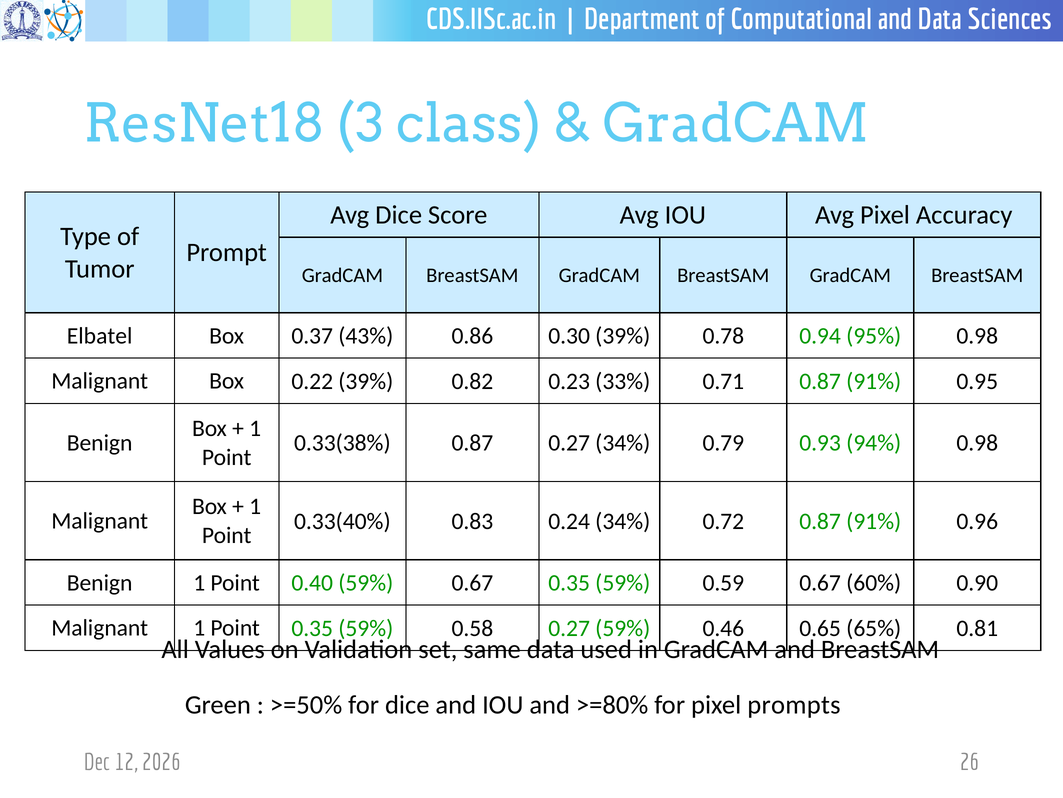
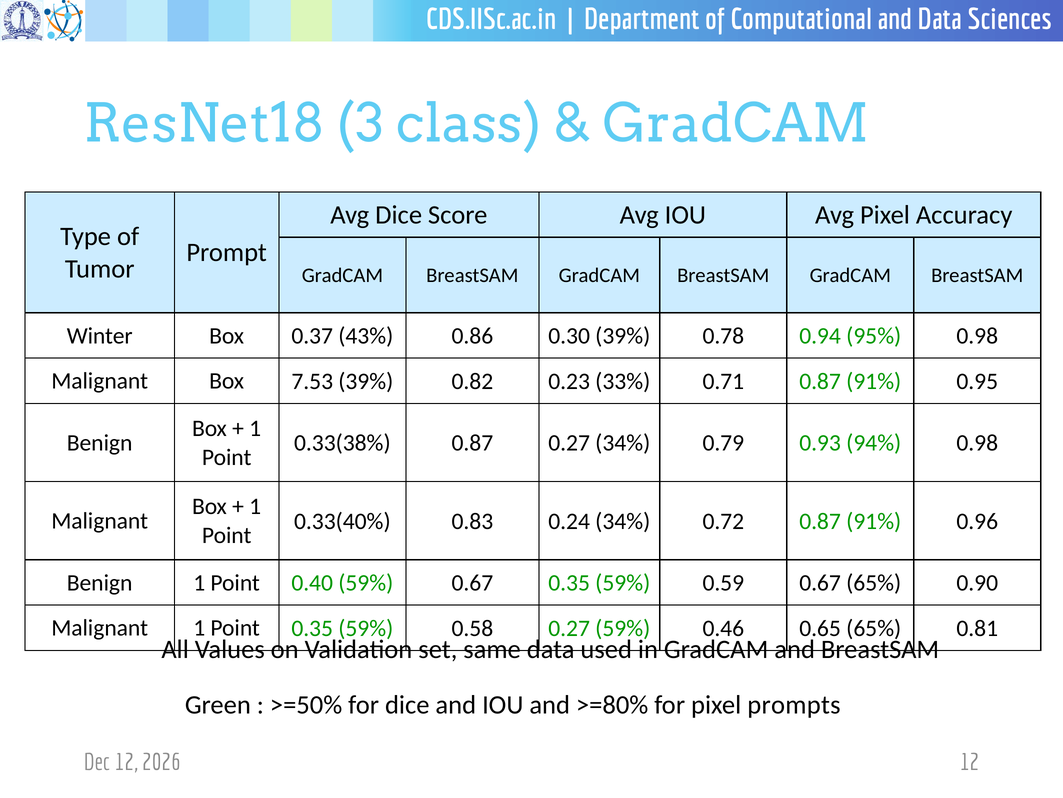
Elbatel: Elbatel -> Winter (100, 335)
0.22: 0.22 -> 7.53 (312, 381)
0.67 60%: 60% -> 65% (874, 583)
26: 26 -> 12 (970, 762)
